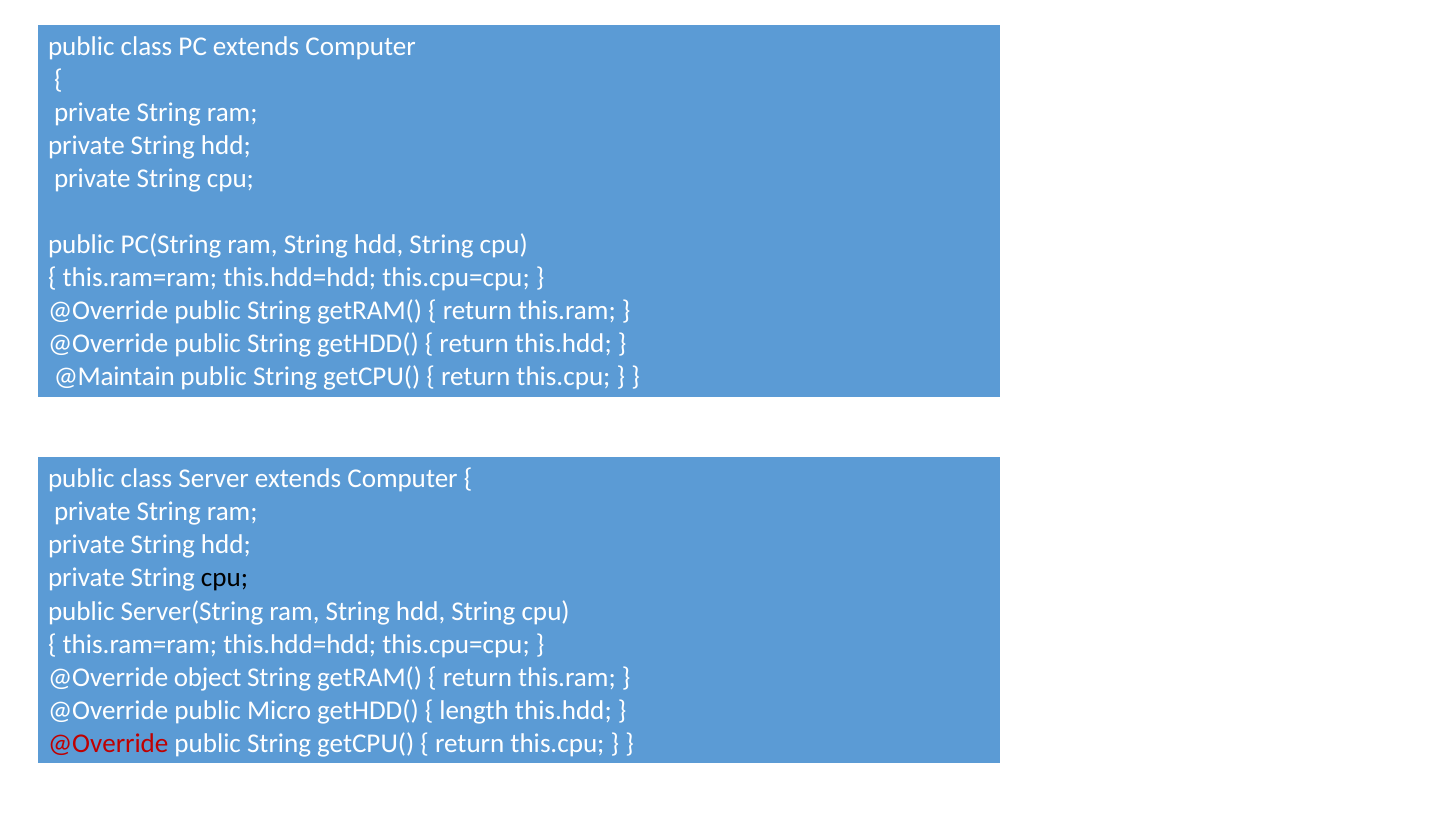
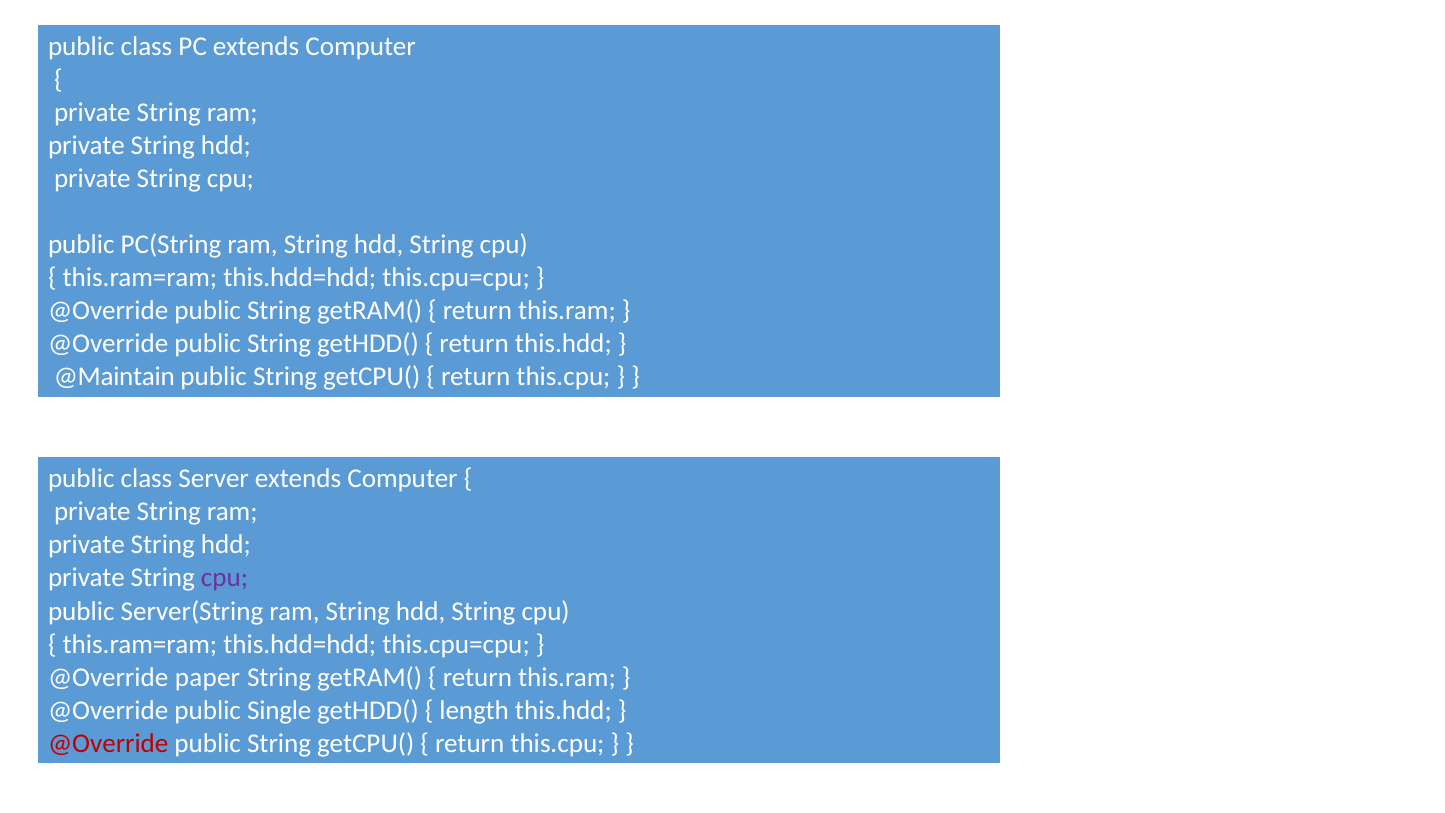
cpu colour: black -> purple (224, 578)
object: object -> paper (207, 677)
Micro: Micro -> Single (279, 710)
